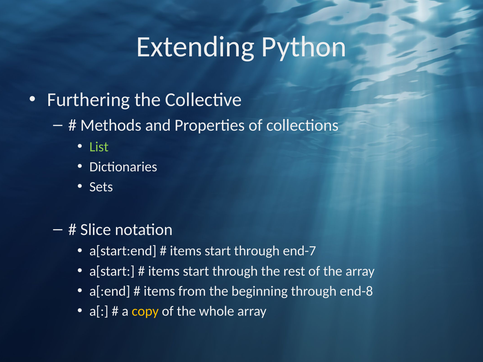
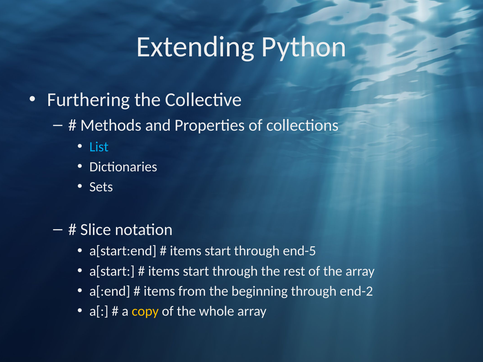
List colour: light green -> light blue (99, 147)
end-7: end-7 -> end-5 (299, 251)
end-8: end-8 -> end-2 (356, 291)
